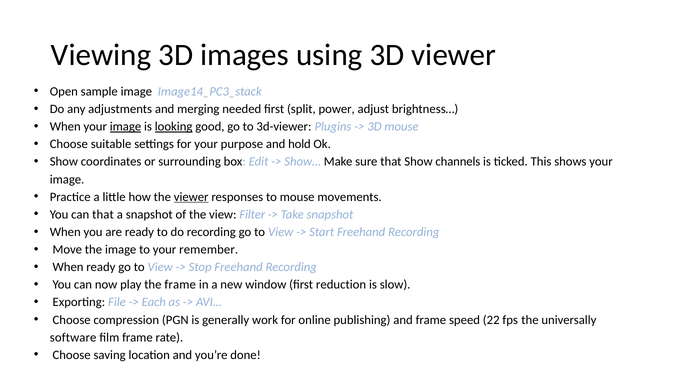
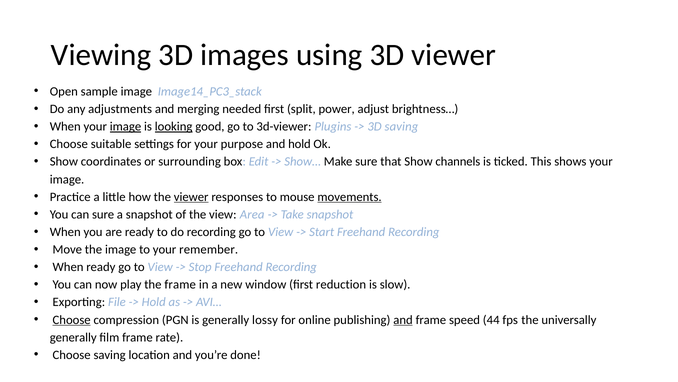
3D mouse: mouse -> saving (401, 126)
movements underline: none -> present (350, 197)
can that: that -> sure (103, 214)
Filter: Filter -> Area (252, 214)
Each: Each -> Hold (154, 302)
Choose underline: none -> present (72, 319)
work: work -> lossy (265, 319)
and underline: none -> present (403, 319)
22: 22 -> 44 (491, 319)
software: software -> generally (73, 337)
